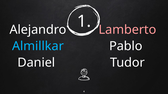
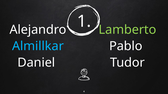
Lamberto colour: pink -> light green (127, 30)
